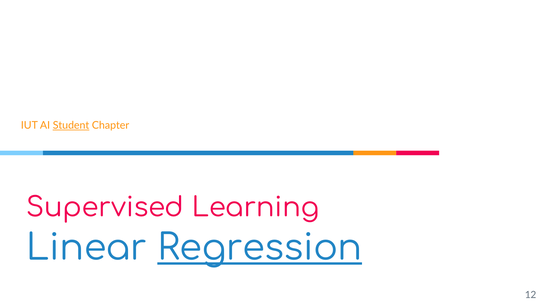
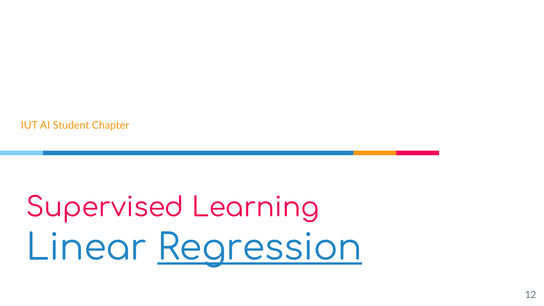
Student underline: present -> none (71, 125)
